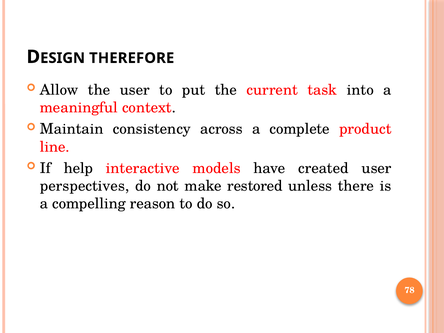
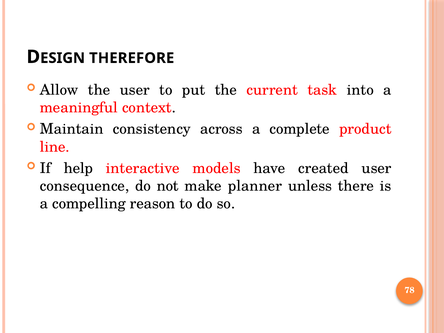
perspectives: perspectives -> consequence (85, 186)
restored: restored -> planner (255, 186)
